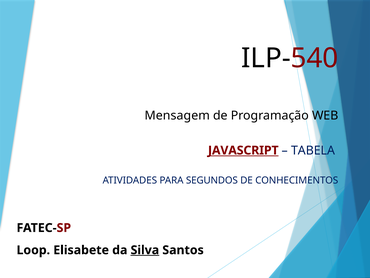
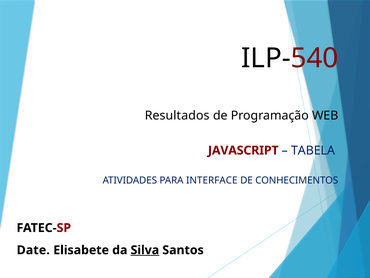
Mensagem: Mensagem -> Resultados (177, 115)
JAVASCRIPT underline: present -> none (243, 150)
SEGUNDOS: SEGUNDOS -> INTERFACE (212, 180)
Loop: Loop -> Date (33, 250)
